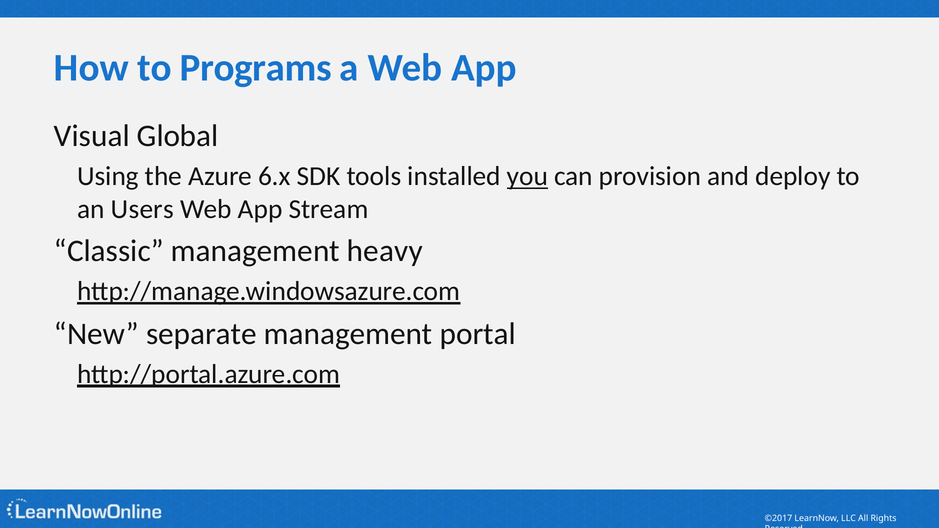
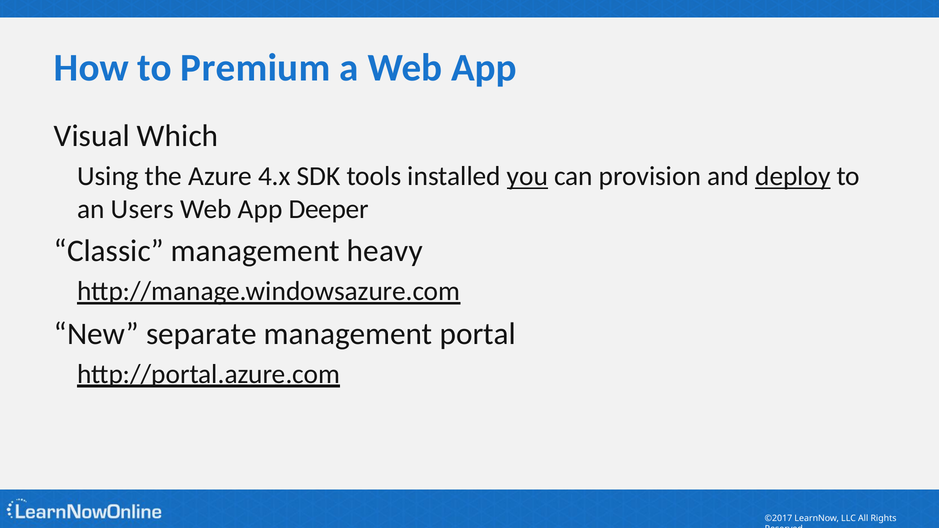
Programs: Programs -> Premium (255, 68)
Global: Global -> Which (178, 136)
6.x: 6.x -> 4.x (274, 176)
deploy underline: none -> present (793, 176)
Stream: Stream -> Deeper (329, 209)
